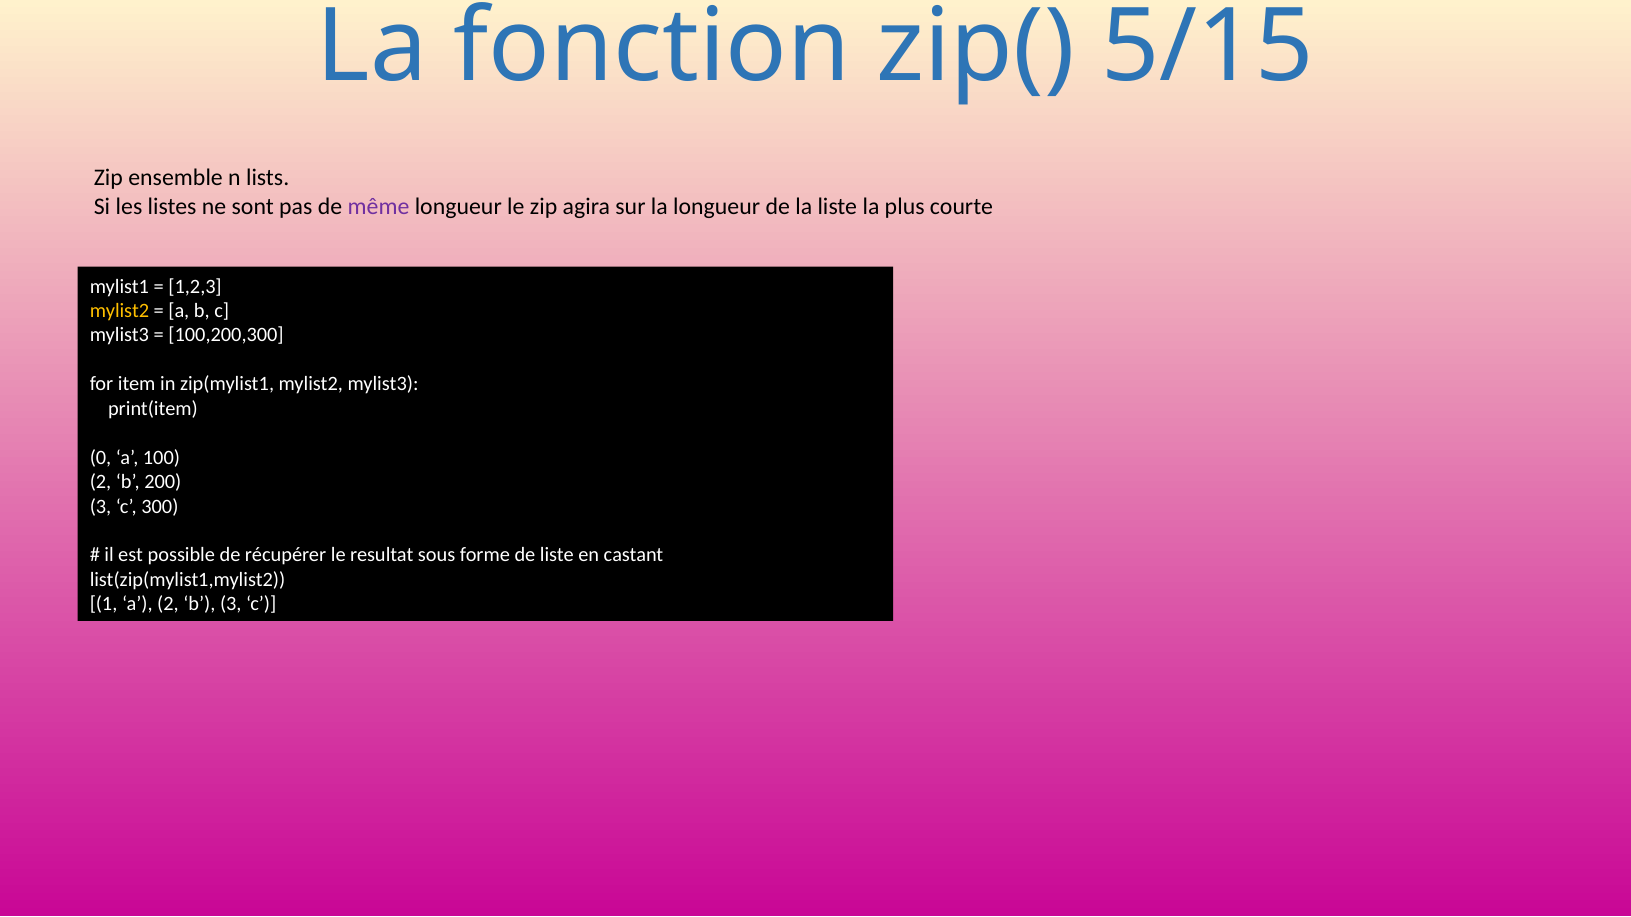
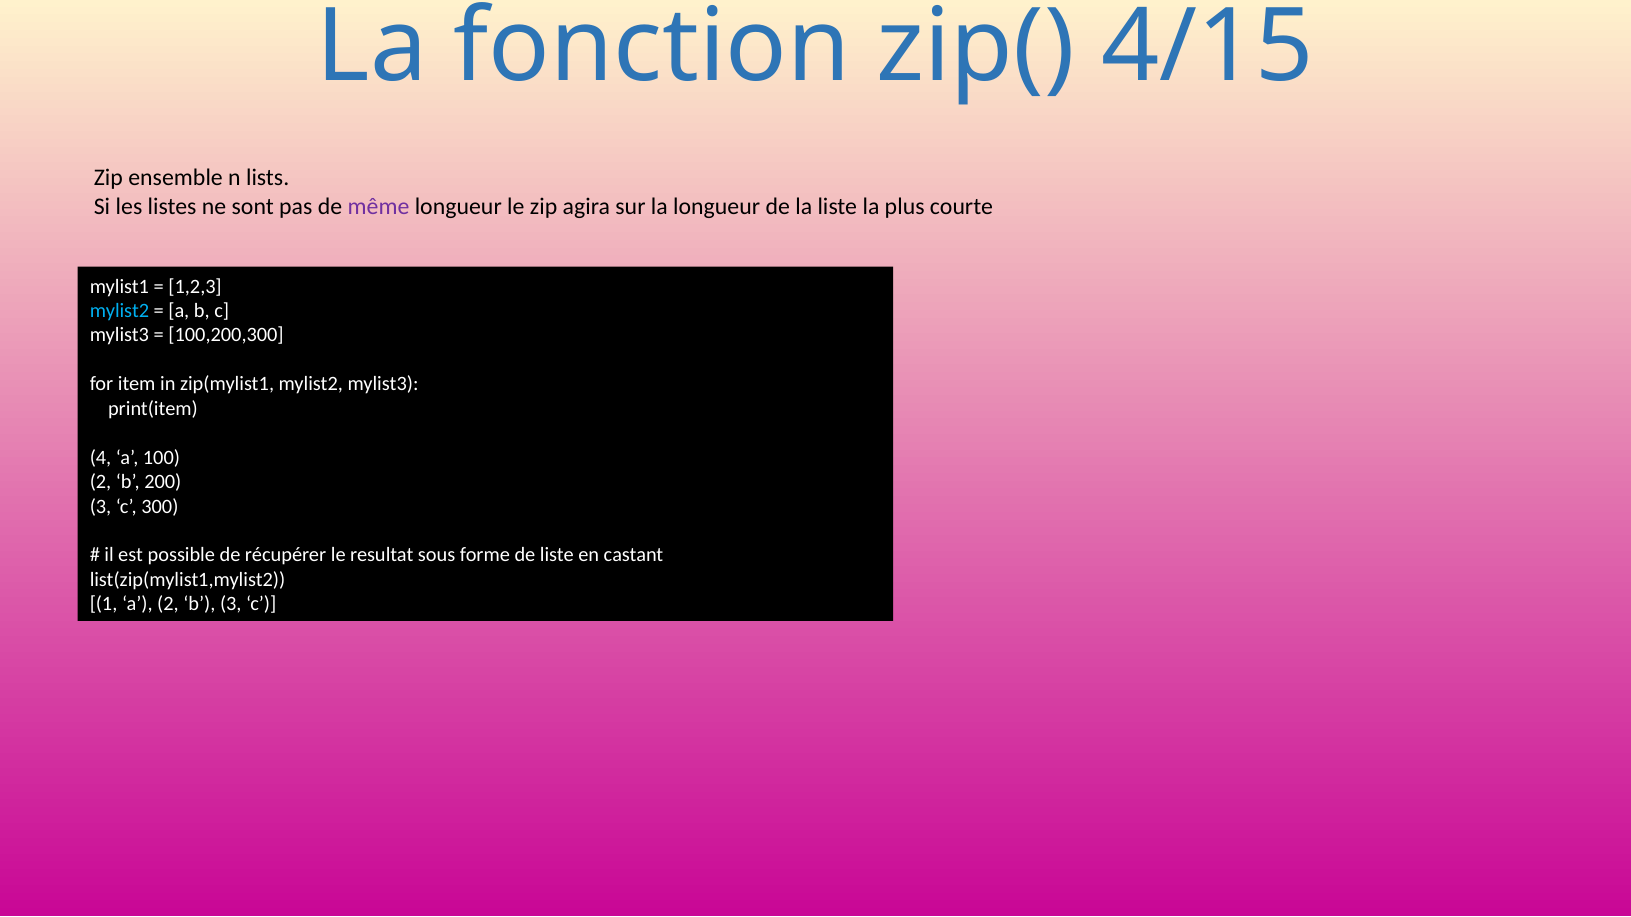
5/15: 5/15 -> 4/15 (1208, 47)
mylist2 colour: yellow -> light blue (119, 311)
0: 0 -> 4 (101, 458)
